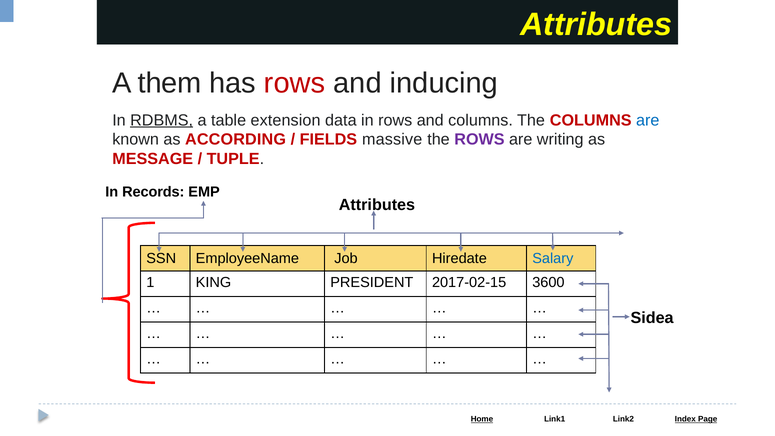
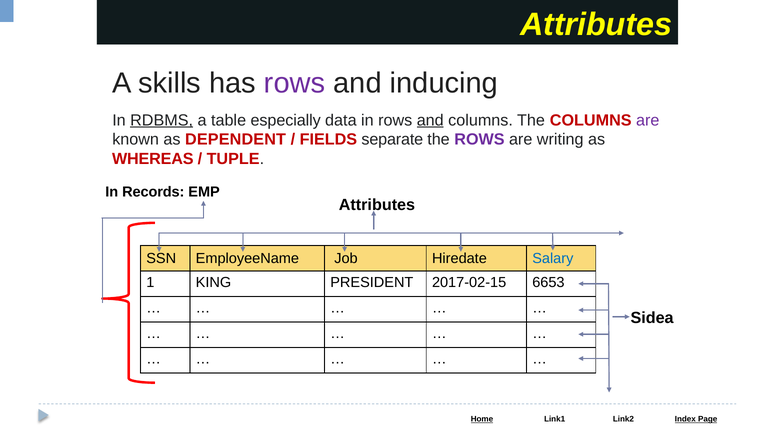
them: them -> skills (170, 83)
rows colour: red -> purple (295, 83)
extension: extension -> especially (286, 120)
and underline: none -> present (430, 120)
are colour: blue -> purple (648, 120)
ACCORDING: ACCORDING -> DEPENDENT (236, 140)
massive: massive -> separate (392, 140)
MESSAGE: MESSAGE -> WHEREAS (153, 159)
3600: 3600 -> 6653 (548, 282)
